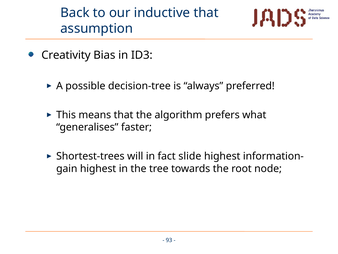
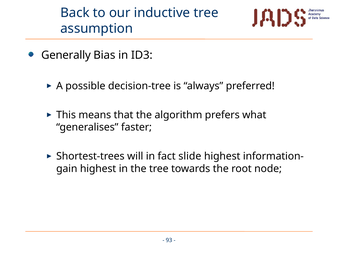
inductive that: that -> tree (206, 13)
Creativity: Creativity -> Generally (66, 55)
